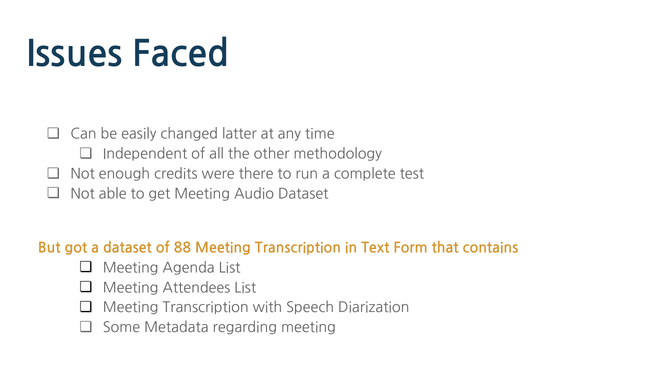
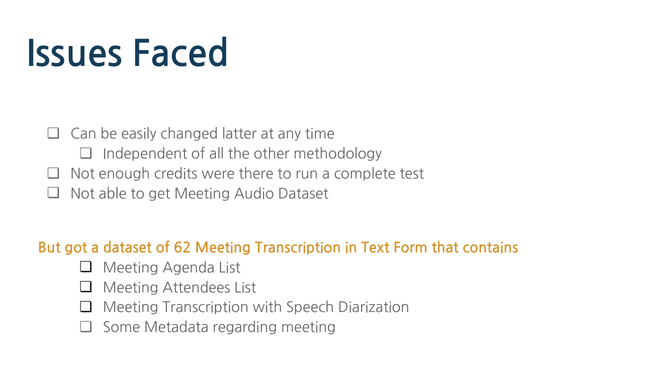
88: 88 -> 62 (182, 248)
